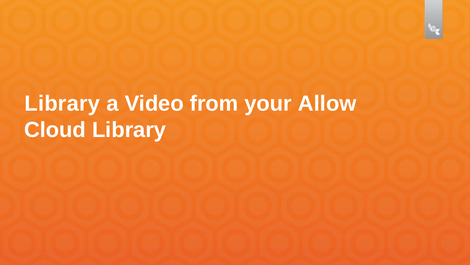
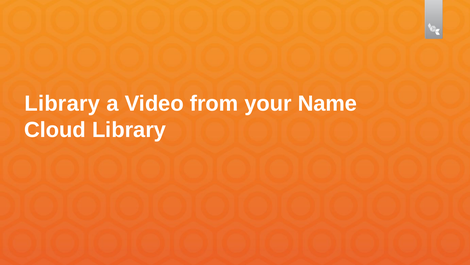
Allow: Allow -> Name (327, 103)
